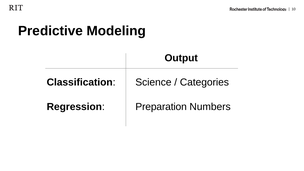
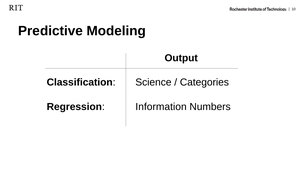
Preparation: Preparation -> Information (161, 107)
